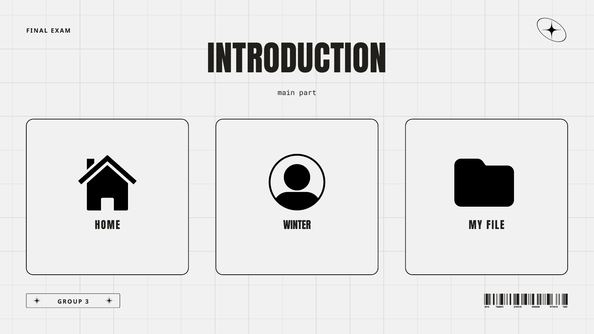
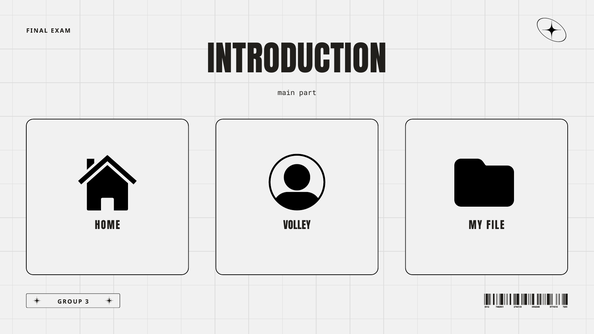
WINTER: WINTER -> VOLLEY (297, 226)
